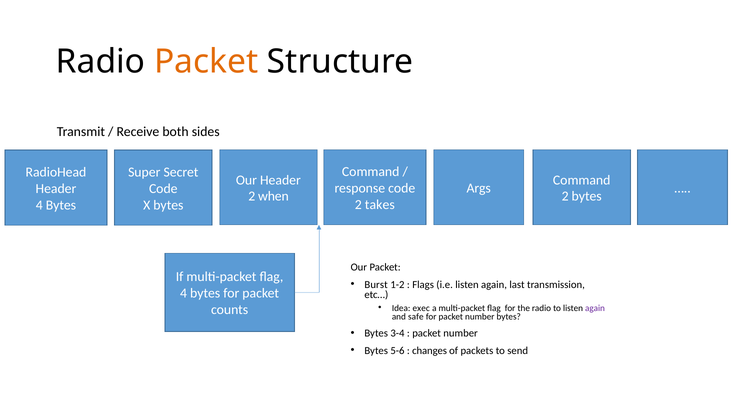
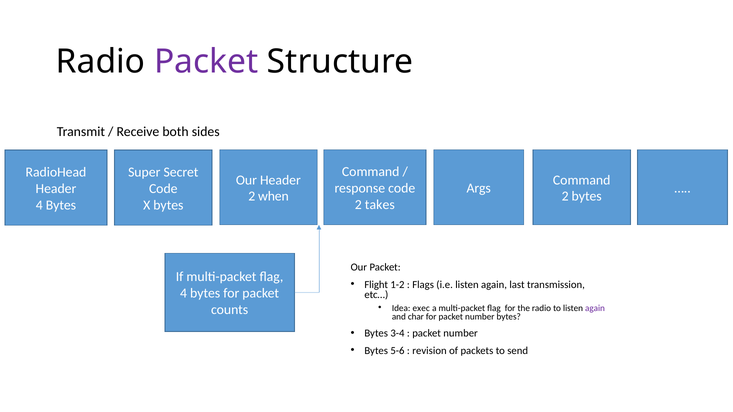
Packet colour: orange -> purple (206, 62)
Burst: Burst -> Flight (376, 285)
safe: safe -> char (416, 317)
changes: changes -> revision (429, 351)
